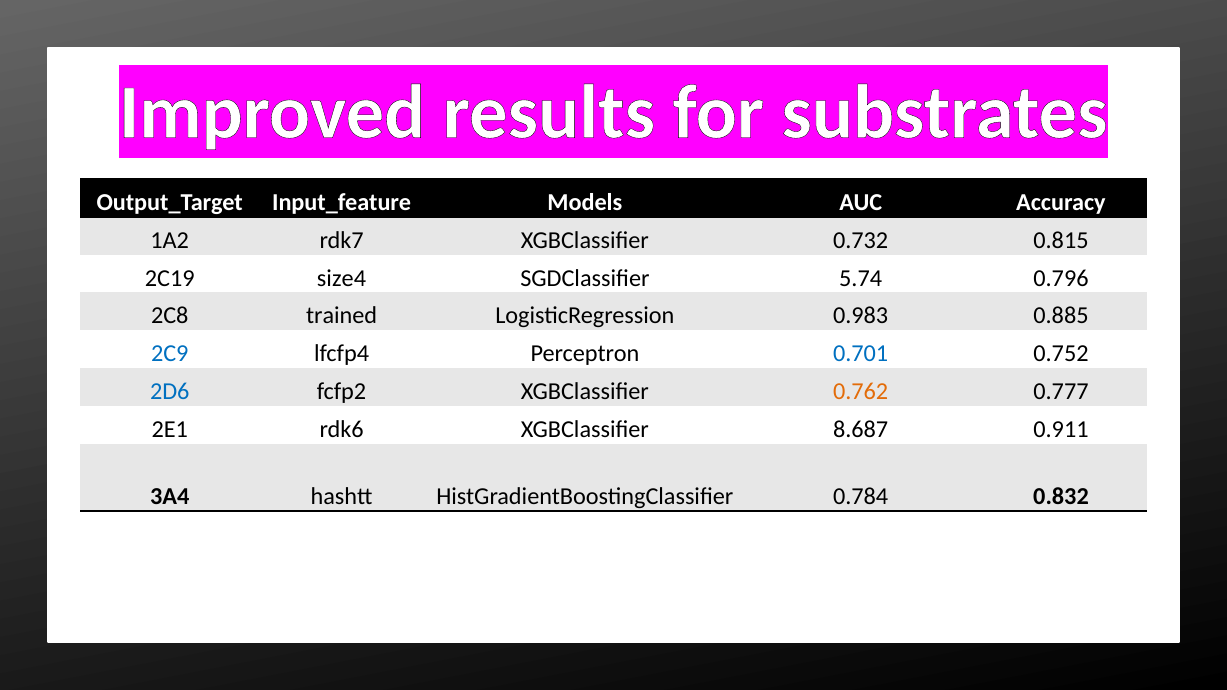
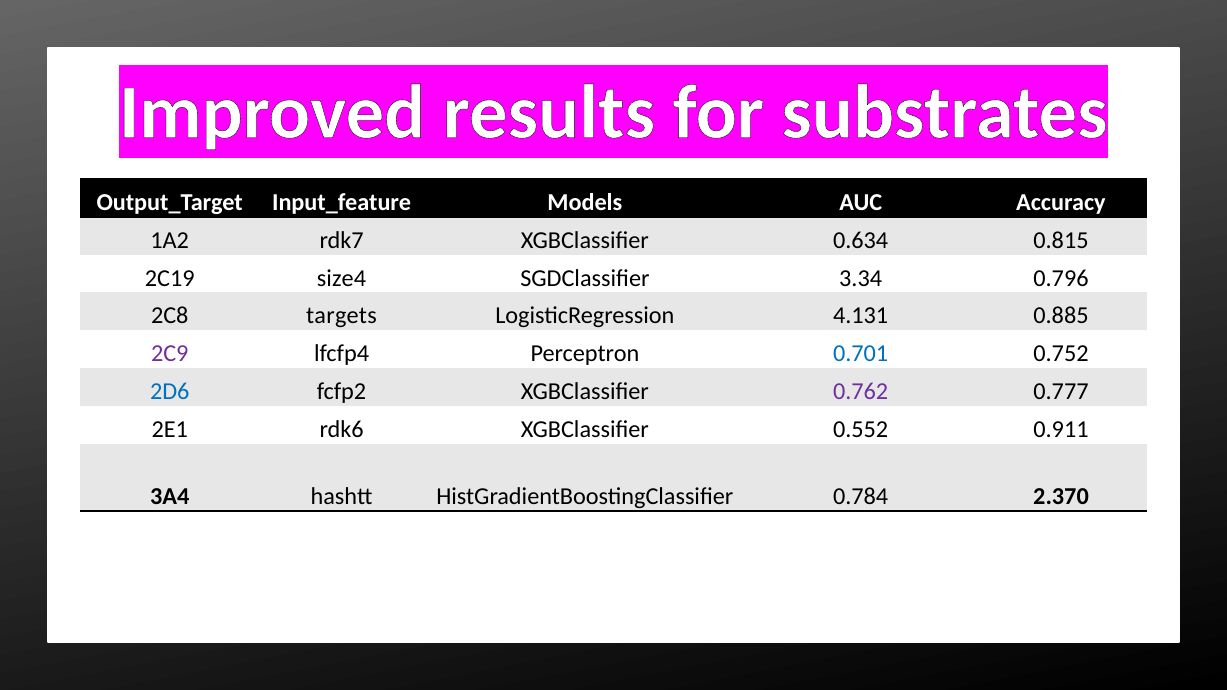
0.732: 0.732 -> 0.634 (861, 240)
5.74: 5.74 -> 3.34 (861, 278)
trained: trained -> targets (341, 316)
0.983: 0.983 -> 4.131 (861, 316)
2C9 colour: blue -> purple (170, 354)
0.762 colour: orange -> purple (861, 392)
8.687: 8.687 -> 0.552 (861, 430)
0.832: 0.832 -> 2.370 (1061, 497)
